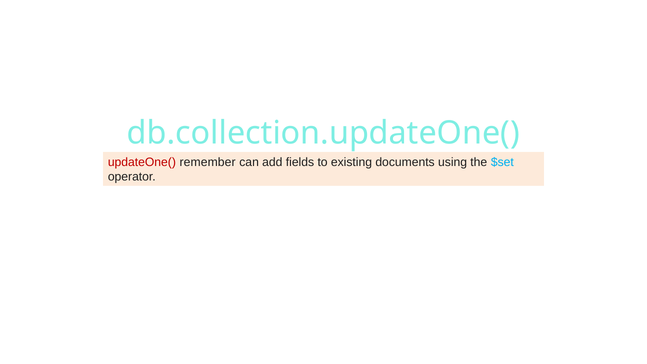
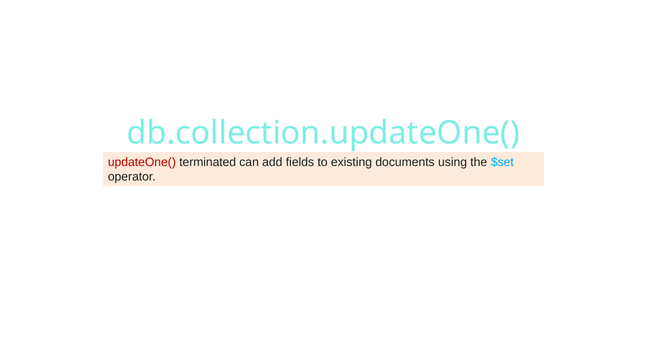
remember: remember -> terminated (208, 162)
